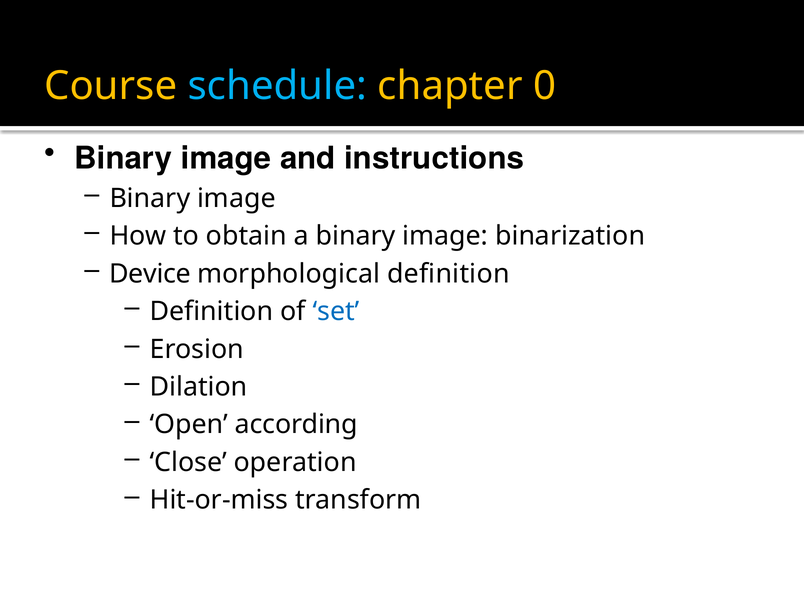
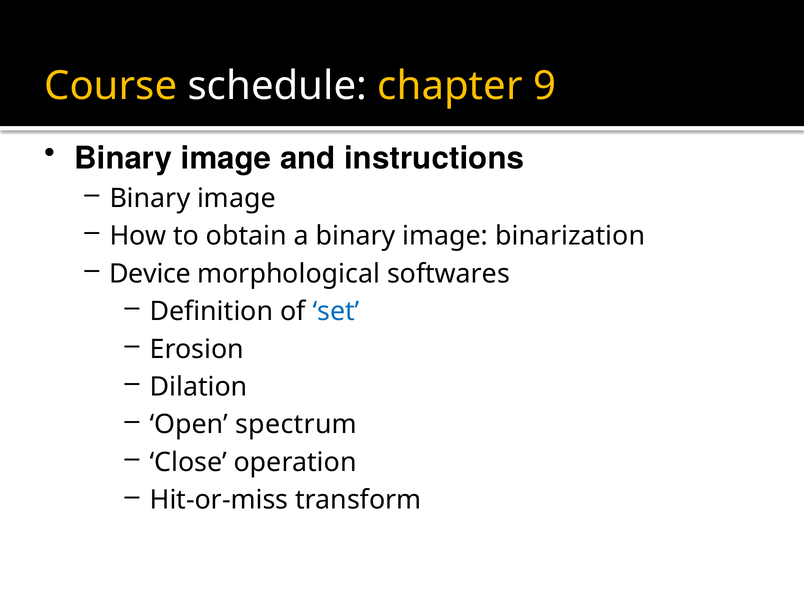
schedule colour: light blue -> white (277, 86)
0: 0 -> 9 (545, 86)
morphological definition: definition -> softwares (448, 274)
according: according -> spectrum (296, 425)
